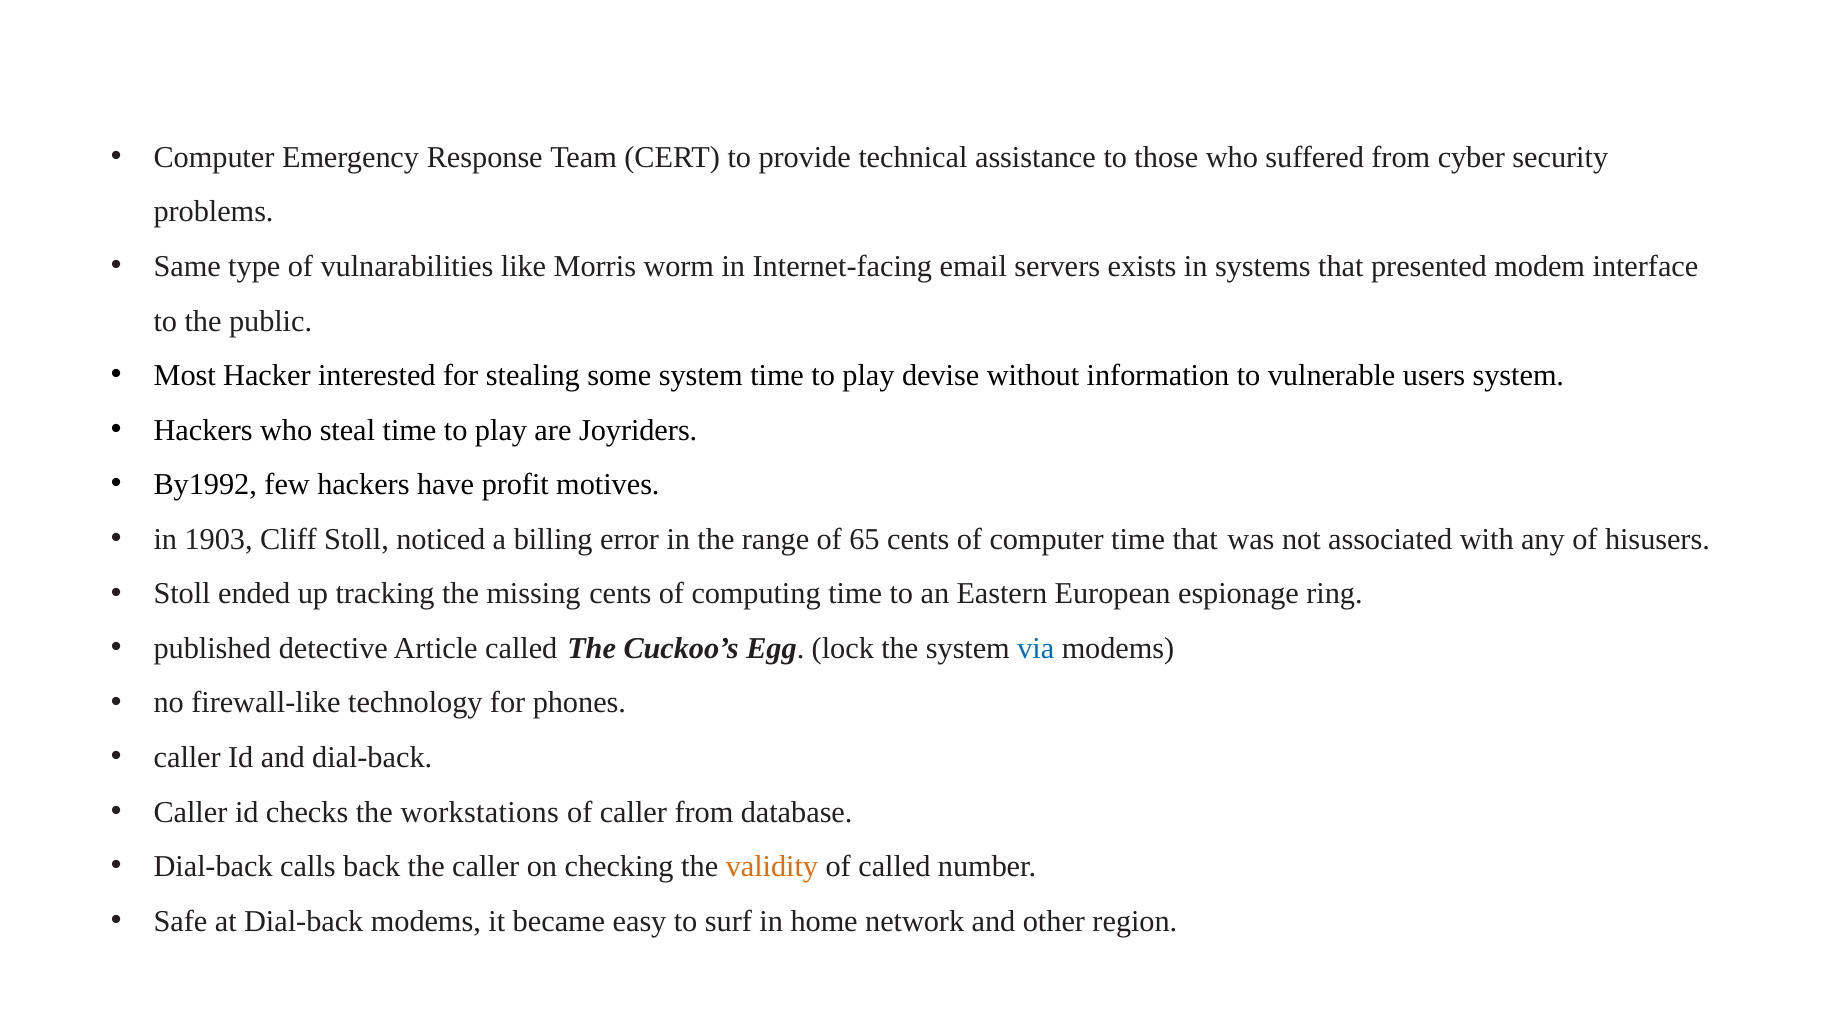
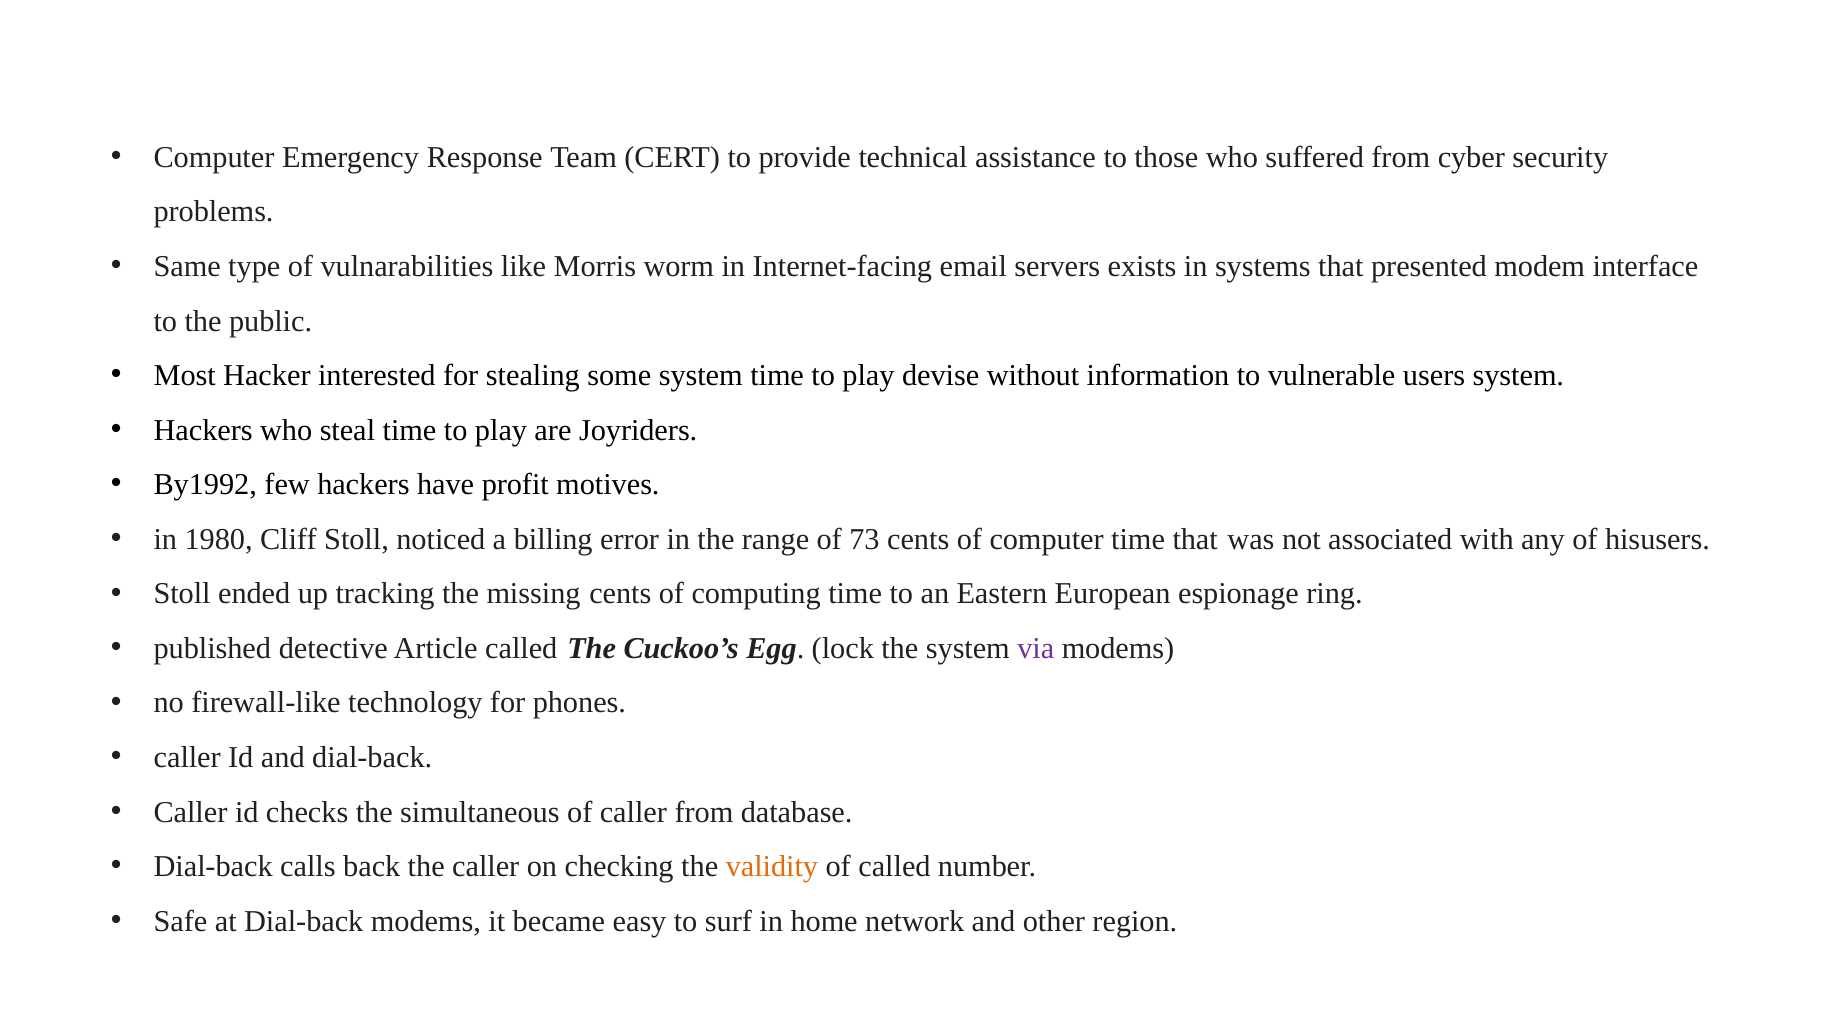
1903: 1903 -> 1980 (219, 539)
65: 65 -> 73 (865, 539)
via colour: blue -> purple (1036, 649)
workstations: workstations -> simultaneous (480, 812)
